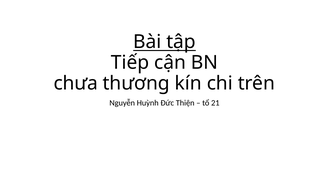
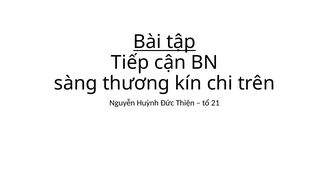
chưa: chưa -> sàng (76, 83)
